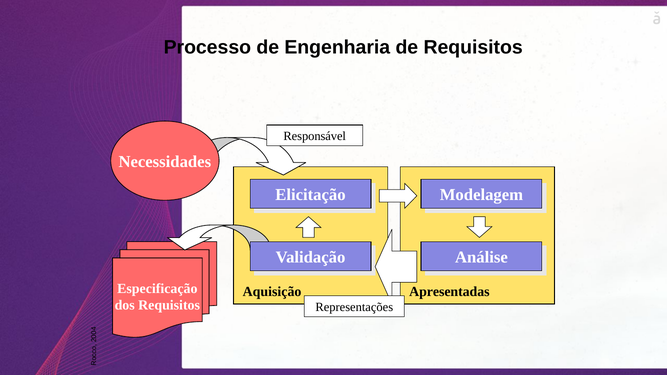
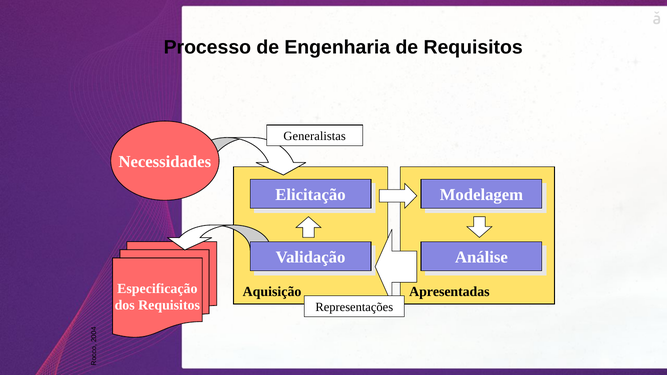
Responsável: Responsável -> Generalistas (315, 136)
